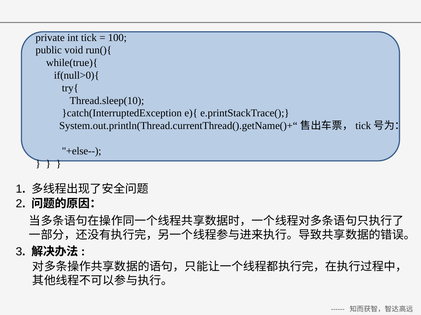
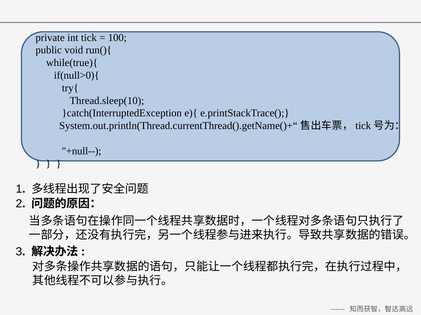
+else--: +else-- -> +null-- (82, 151)
